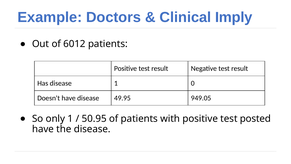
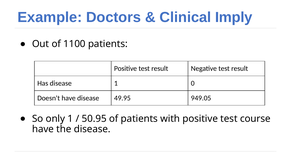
6012: 6012 -> 1100 (74, 44)
posted: posted -> course (255, 118)
